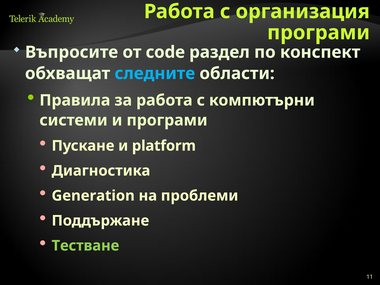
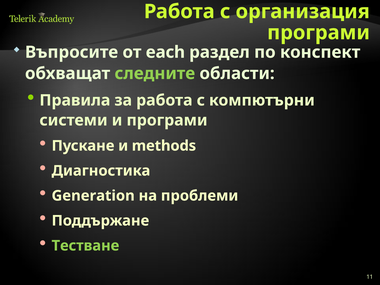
code: code -> each (165, 52)
следните colour: light blue -> light green (155, 73)
platform: platform -> methods (164, 146)
